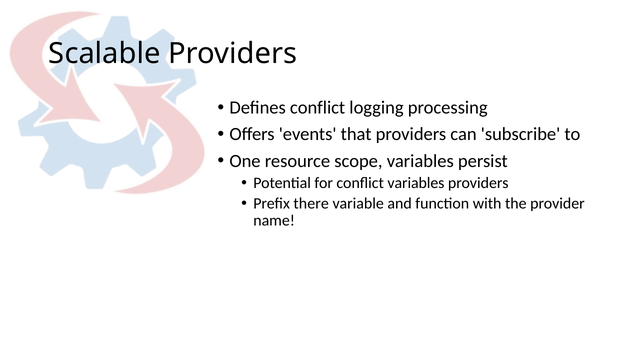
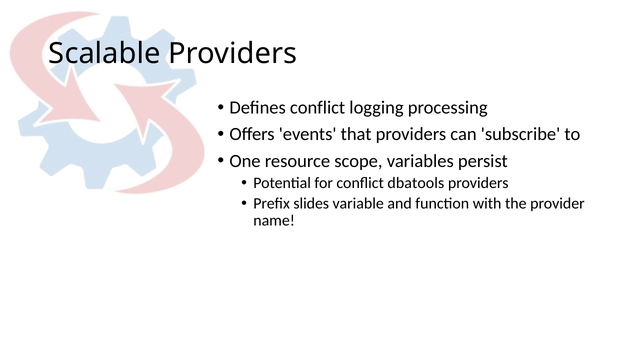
conflict variables: variables -> dbatools (416, 183)
there: there -> slides (311, 203)
